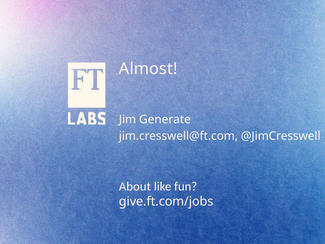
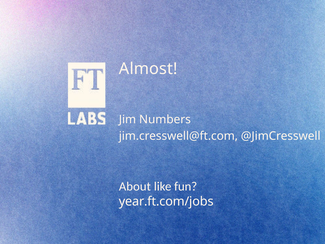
Generate: Generate -> Numbers (165, 119)
give.ft.com/jobs: give.ft.com/jobs -> year.ft.com/jobs (166, 201)
